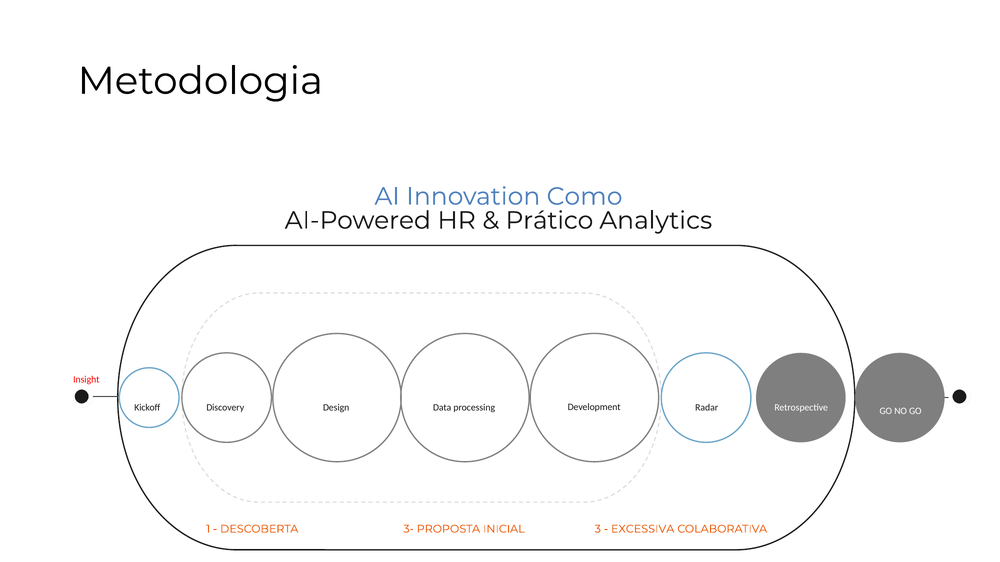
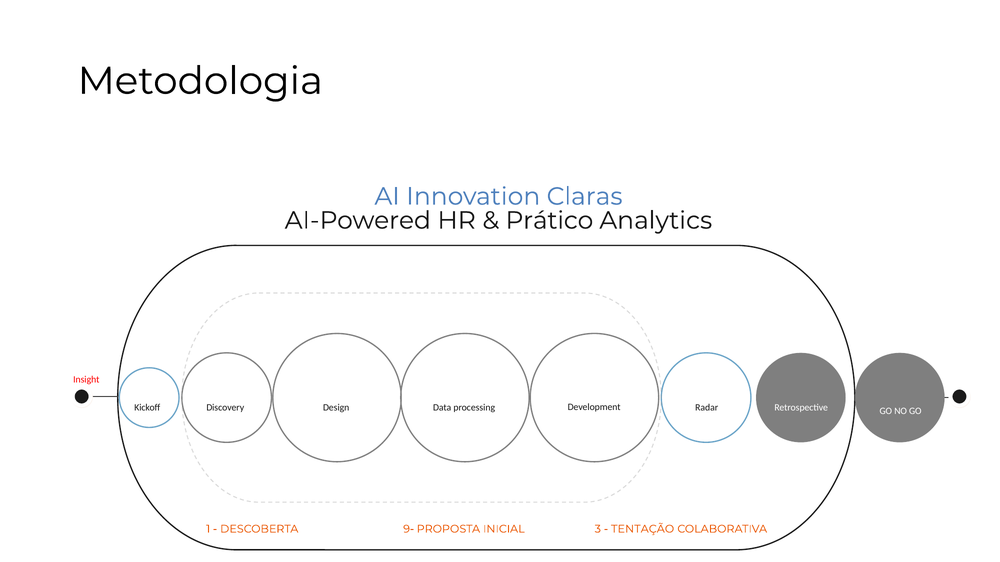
Como: Como -> Claras (585, 197)
3-: 3- -> 9- (409, 529)
EXCESSIVA: EXCESSIVA -> TENTAÇÃO (643, 529)
